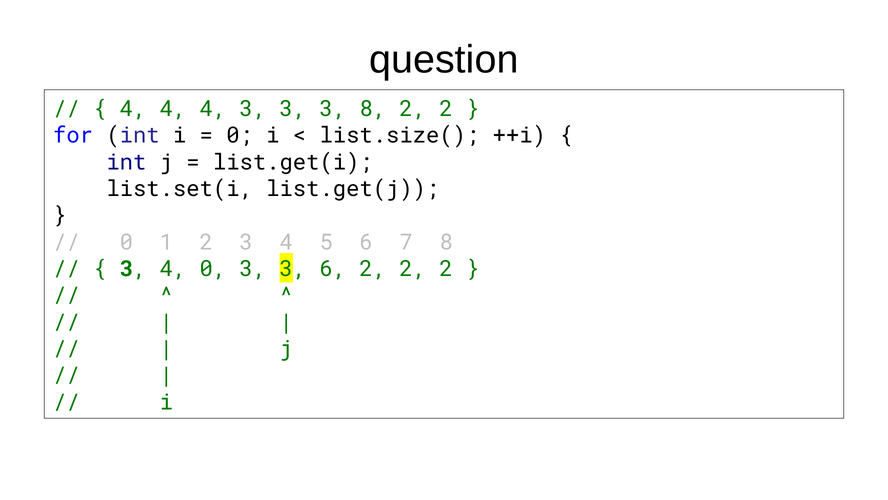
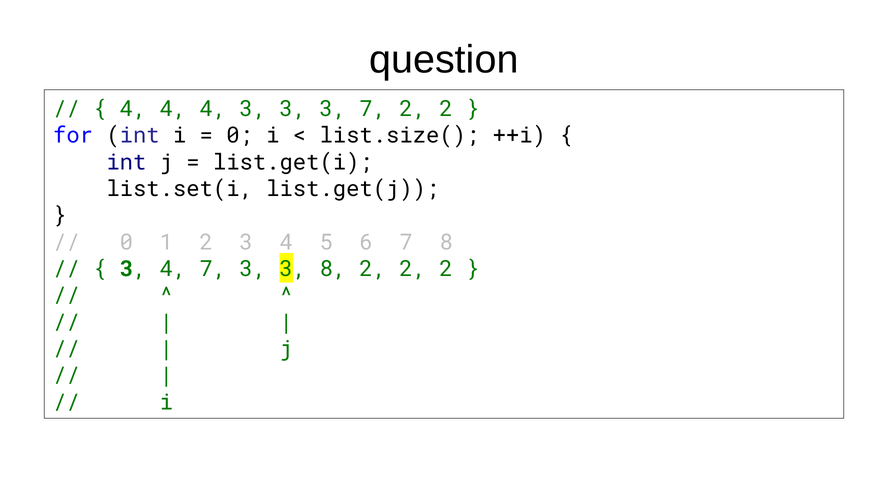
3 8: 8 -> 7 (373, 109)
4 0: 0 -> 7 (213, 269)
3 6: 6 -> 8 (333, 269)
